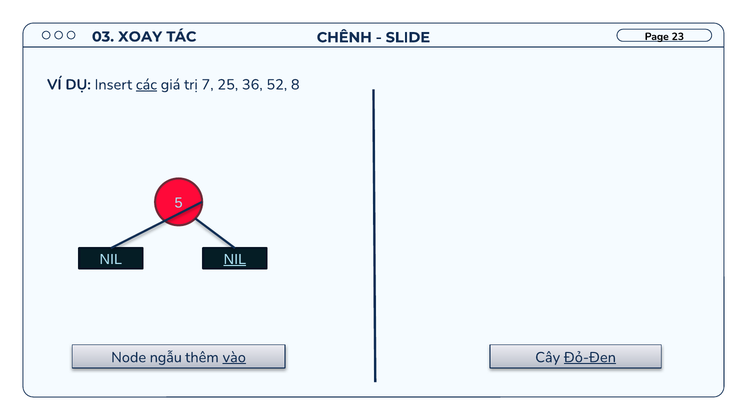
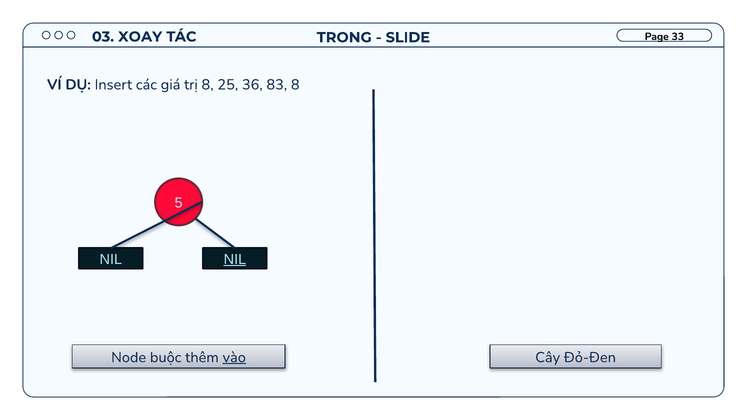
23: 23 -> 33 (678, 37)
CHÊNH: CHÊNH -> TRONG (344, 37)
các underline: present -> none (146, 85)
trị 7: 7 -> 8 (208, 85)
52: 52 -> 83 (277, 85)
ngẫu: ngẫu -> buộc (166, 358)
Đỏ-Đen underline: present -> none (590, 358)
